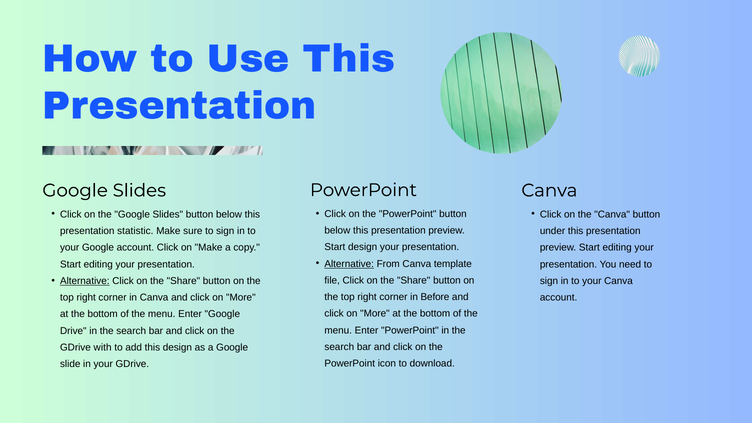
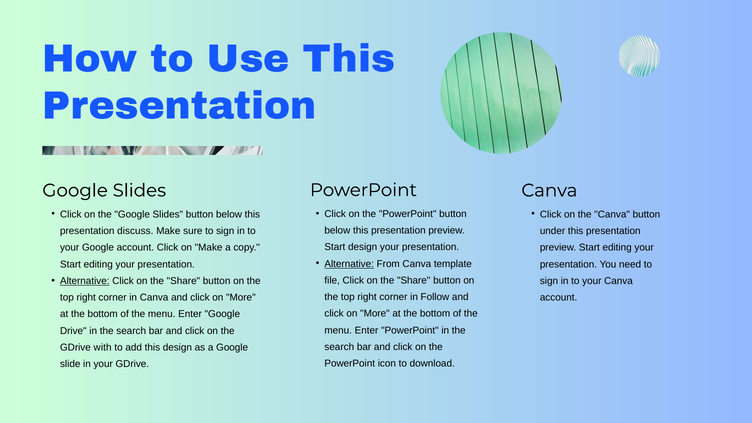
statistic: statistic -> discuss (135, 231)
Before: Before -> Follow (435, 297)
